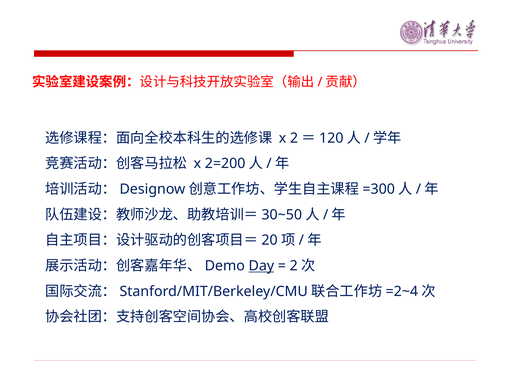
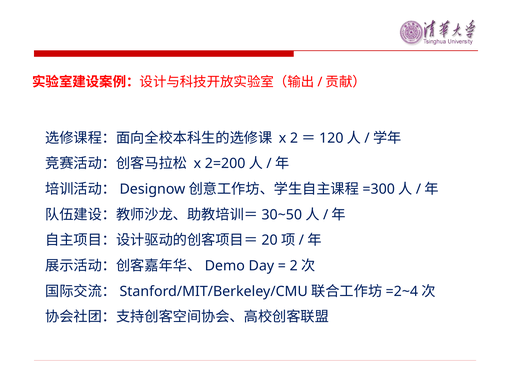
Day underline: present -> none (261, 266)
